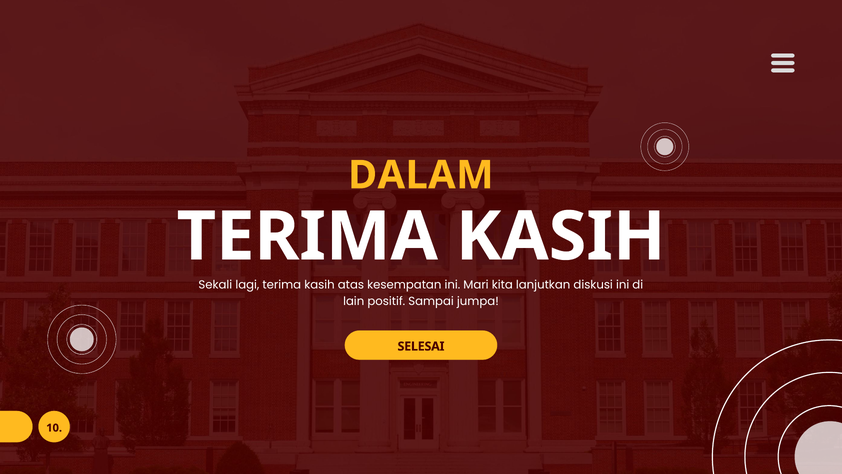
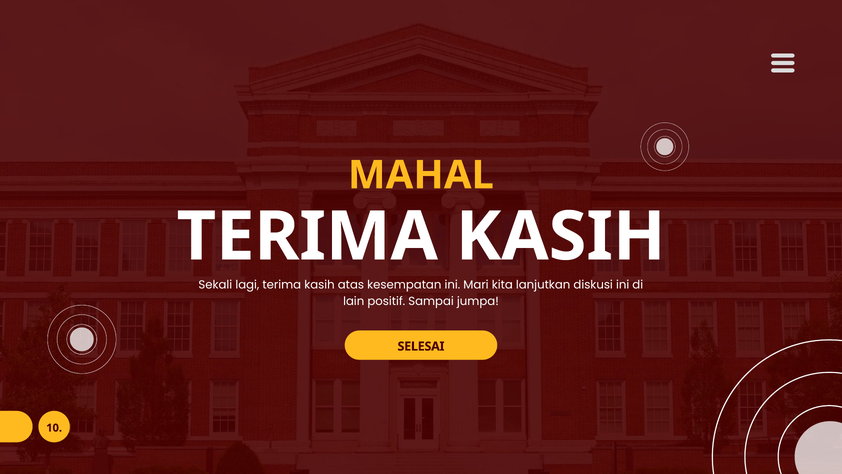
DALAM: DALAM -> MAHAL (421, 175)
